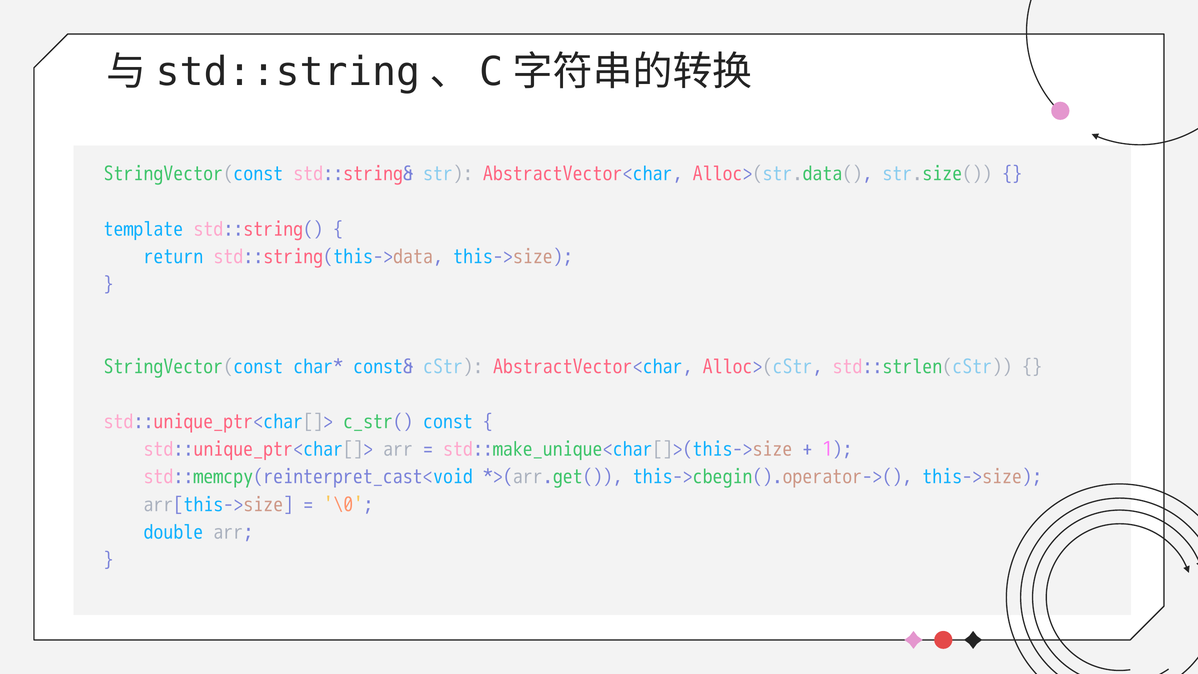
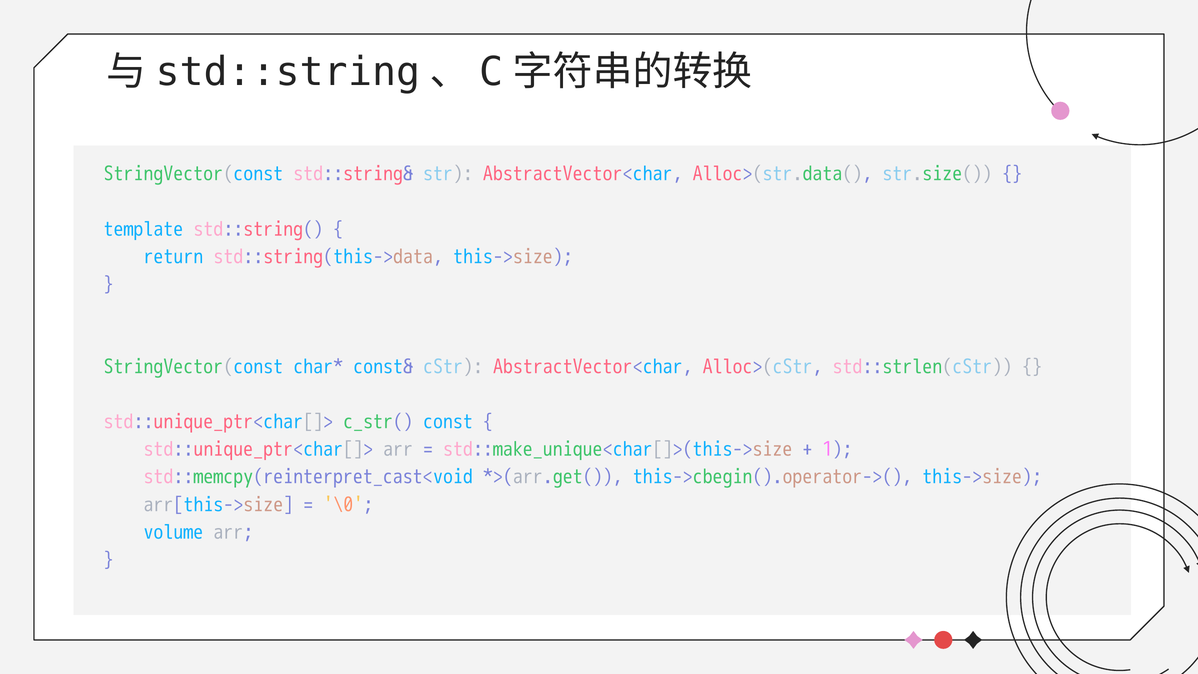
double: double -> volume (173, 532)
